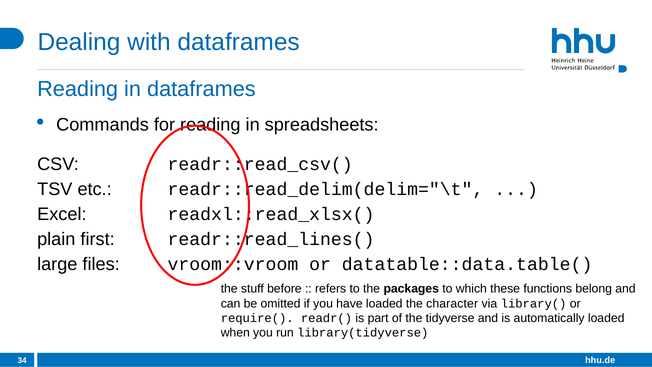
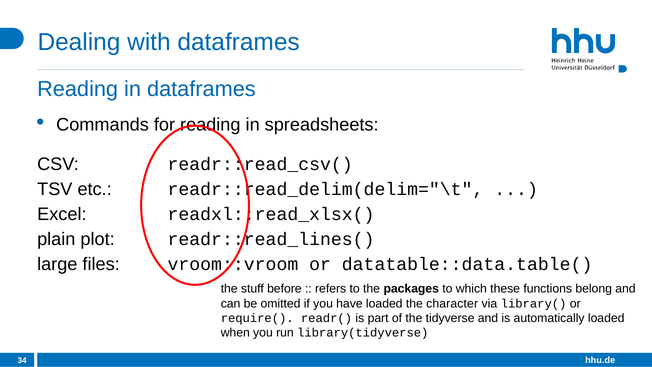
first: first -> plot (98, 239)
